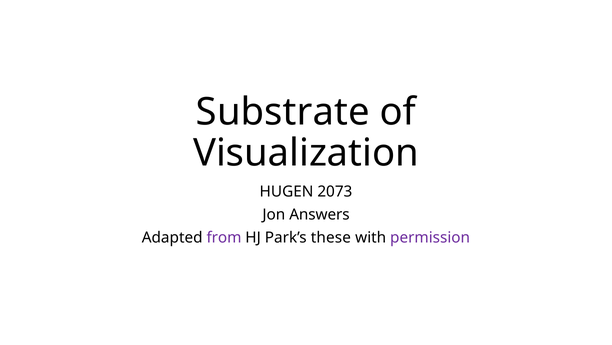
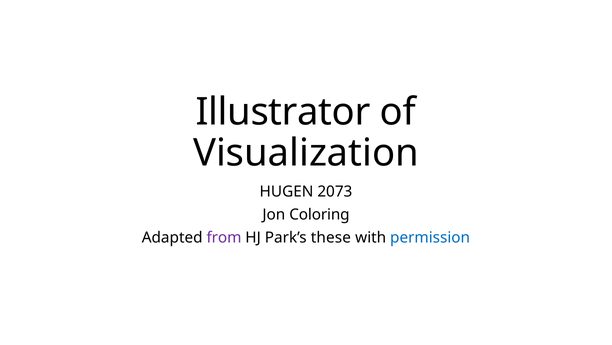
Substrate: Substrate -> Illustrator (283, 112)
Answers: Answers -> Coloring (319, 214)
permission colour: purple -> blue (430, 237)
